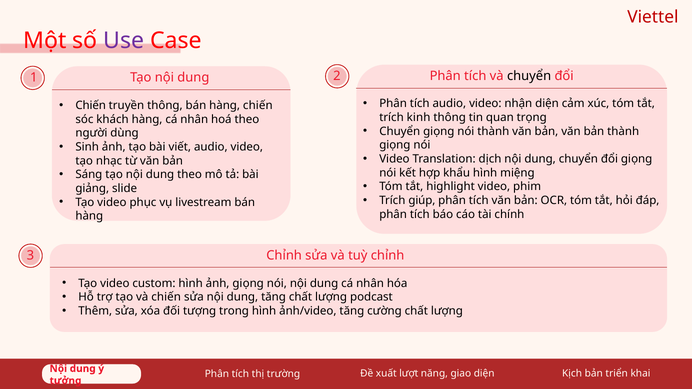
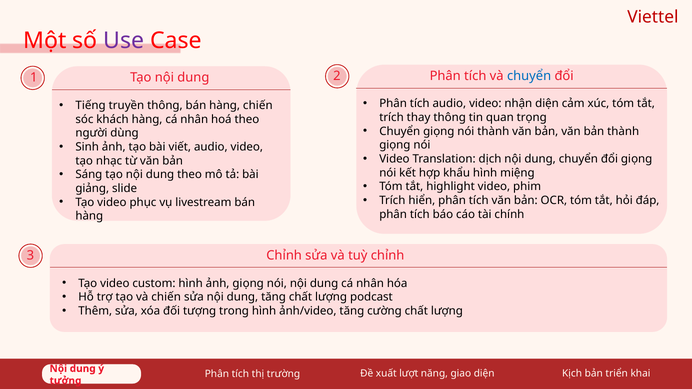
chuyển colour: black -> blue (529, 76)
Chiến: Chiến -> Tiếng (91, 106)
kinh: kinh -> thay (419, 118)
giúp: giúp -> hiển (422, 201)
